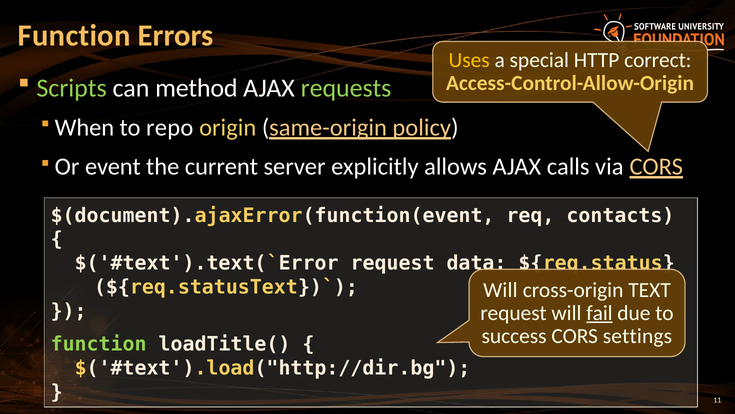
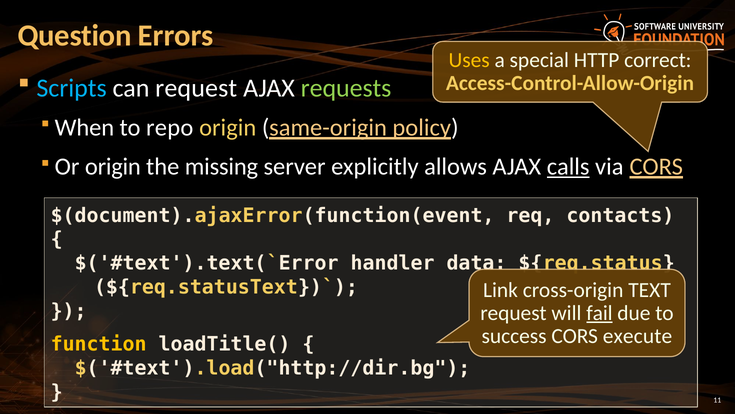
Function: Function -> Question (75, 36)
Scripts colour: light green -> light blue (72, 88)
can method: method -> request (196, 88)
Or event: event -> origin (113, 167)
current: current -> missing (221, 167)
calls underline: none -> present (568, 167)
request: request -> handler (393, 263)
Will: Will -> Link (500, 290)
settings: settings -> execute (637, 336)
function colour: light green -> yellow (99, 344)
